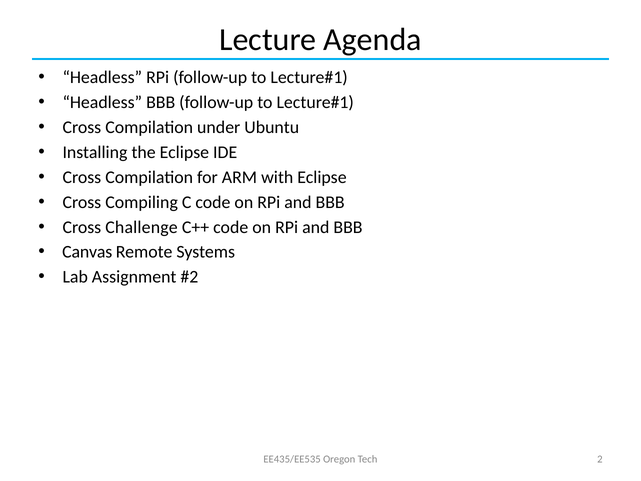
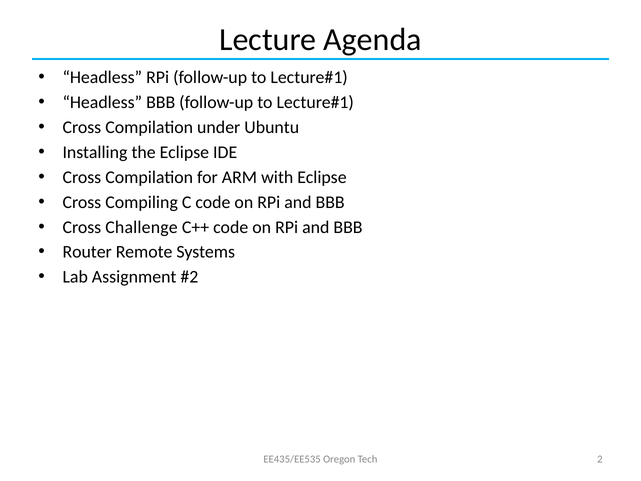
Canvas: Canvas -> Router (87, 252)
